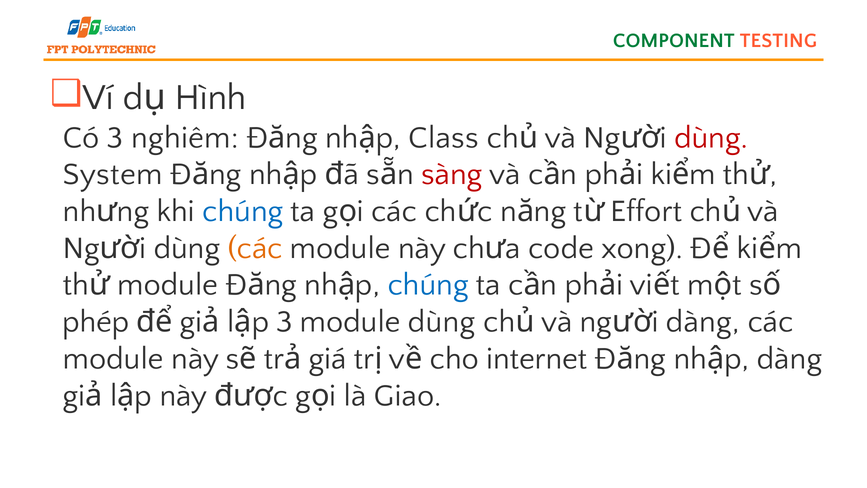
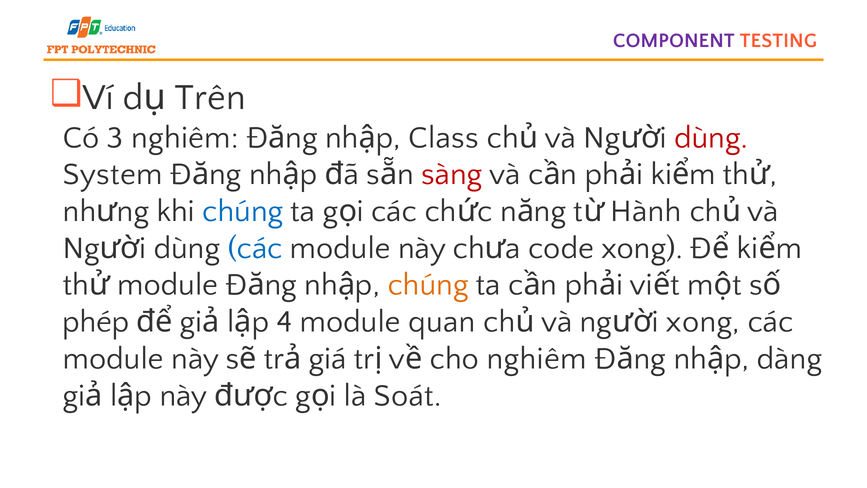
COMPONENT colour: green -> purple (674, 40)
Hình: Hình -> Trên (210, 97)
Effort: Effort -> Hành (646, 211)
các colour: orange -> blue (255, 248)
chúng colour: blue -> orange (428, 285)
3: 3 -> 4 (284, 321)
module dùng: dùng -> quan (442, 321)
dàng: dàng -> xong (703, 321)
cho internet: internet -> nghiêm (537, 358)
Giao: Giao -> Soát (408, 395)
